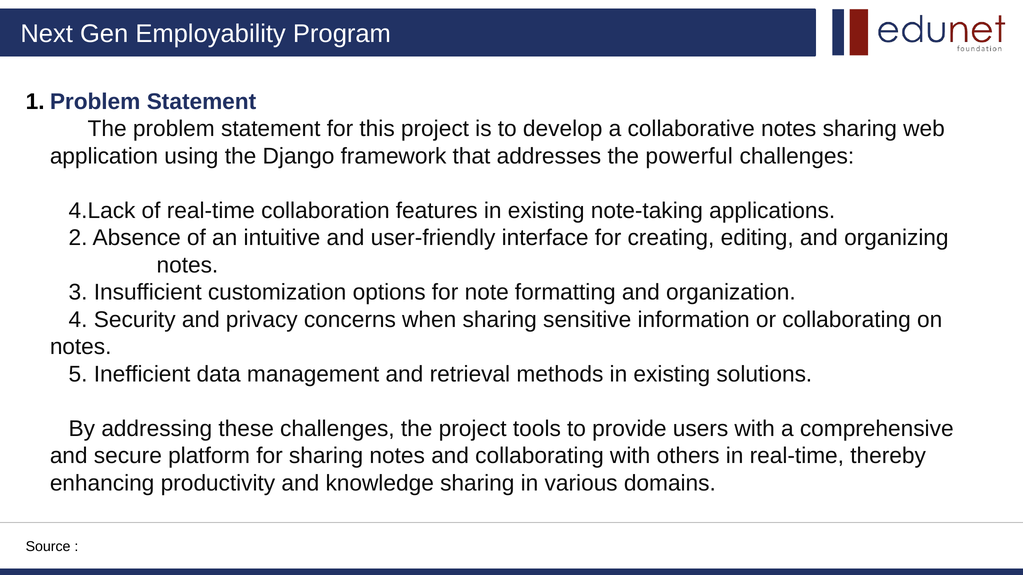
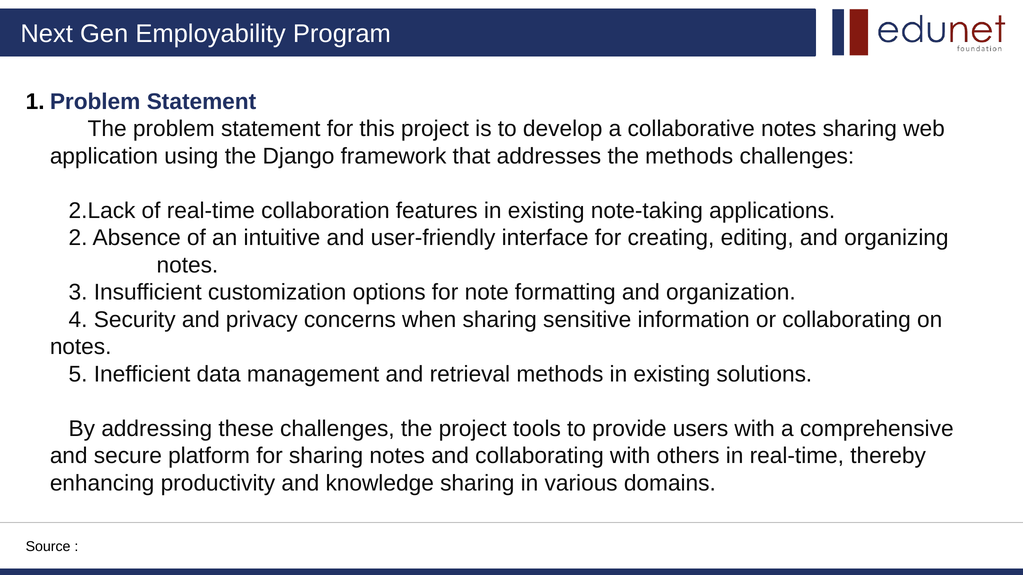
the powerful: powerful -> methods (689, 156)
4.Lack: 4.Lack -> 2.Lack (102, 211)
